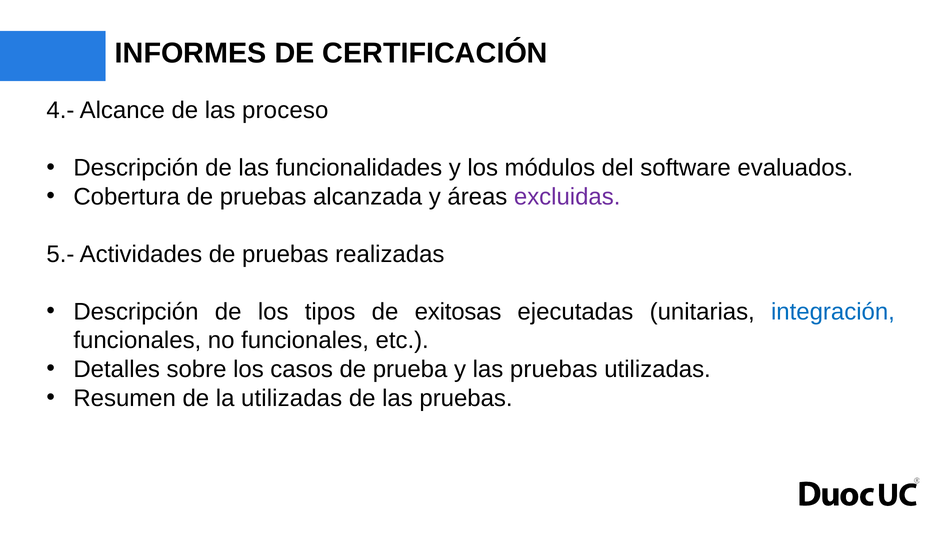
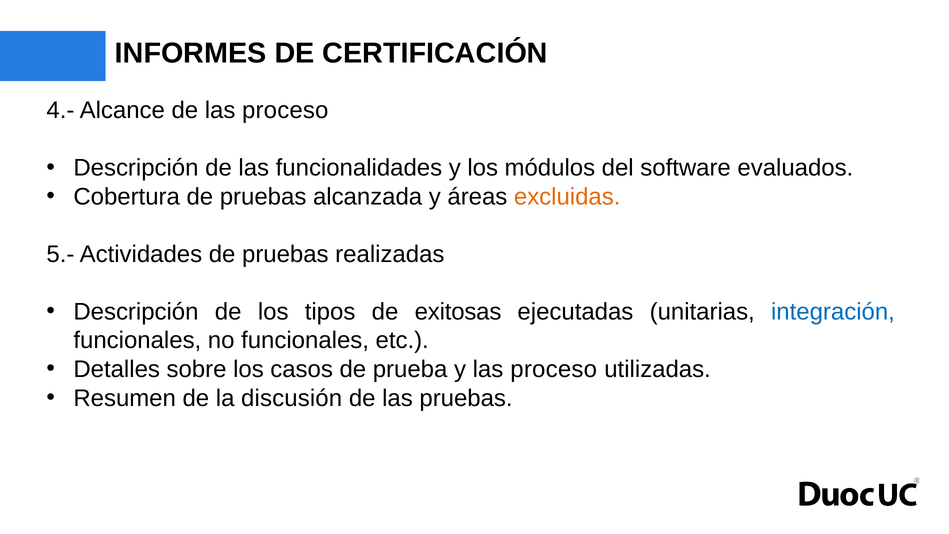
excluidas colour: purple -> orange (567, 197)
y las pruebas: pruebas -> proceso (554, 369)
la utilizadas: utilizadas -> discusión (292, 398)
